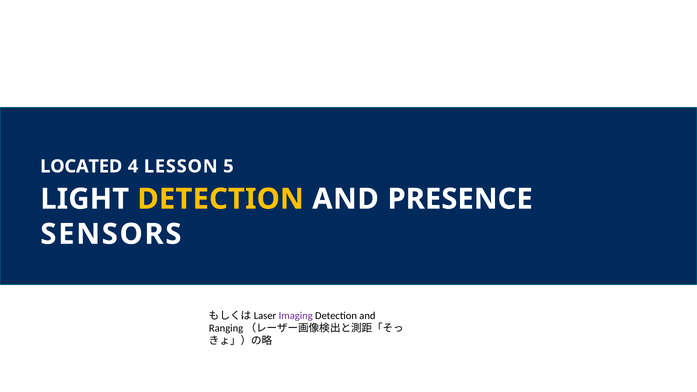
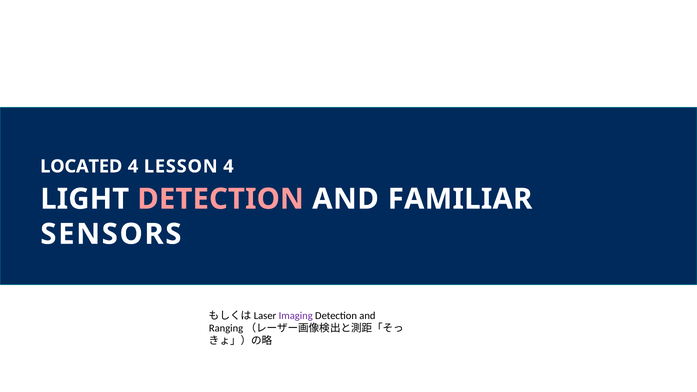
LESSON 5: 5 -> 4 (228, 166)
DETECTION colour: yellow -> pink (221, 199)
PRESENCE: PRESENCE -> FAMILIAR (460, 199)
